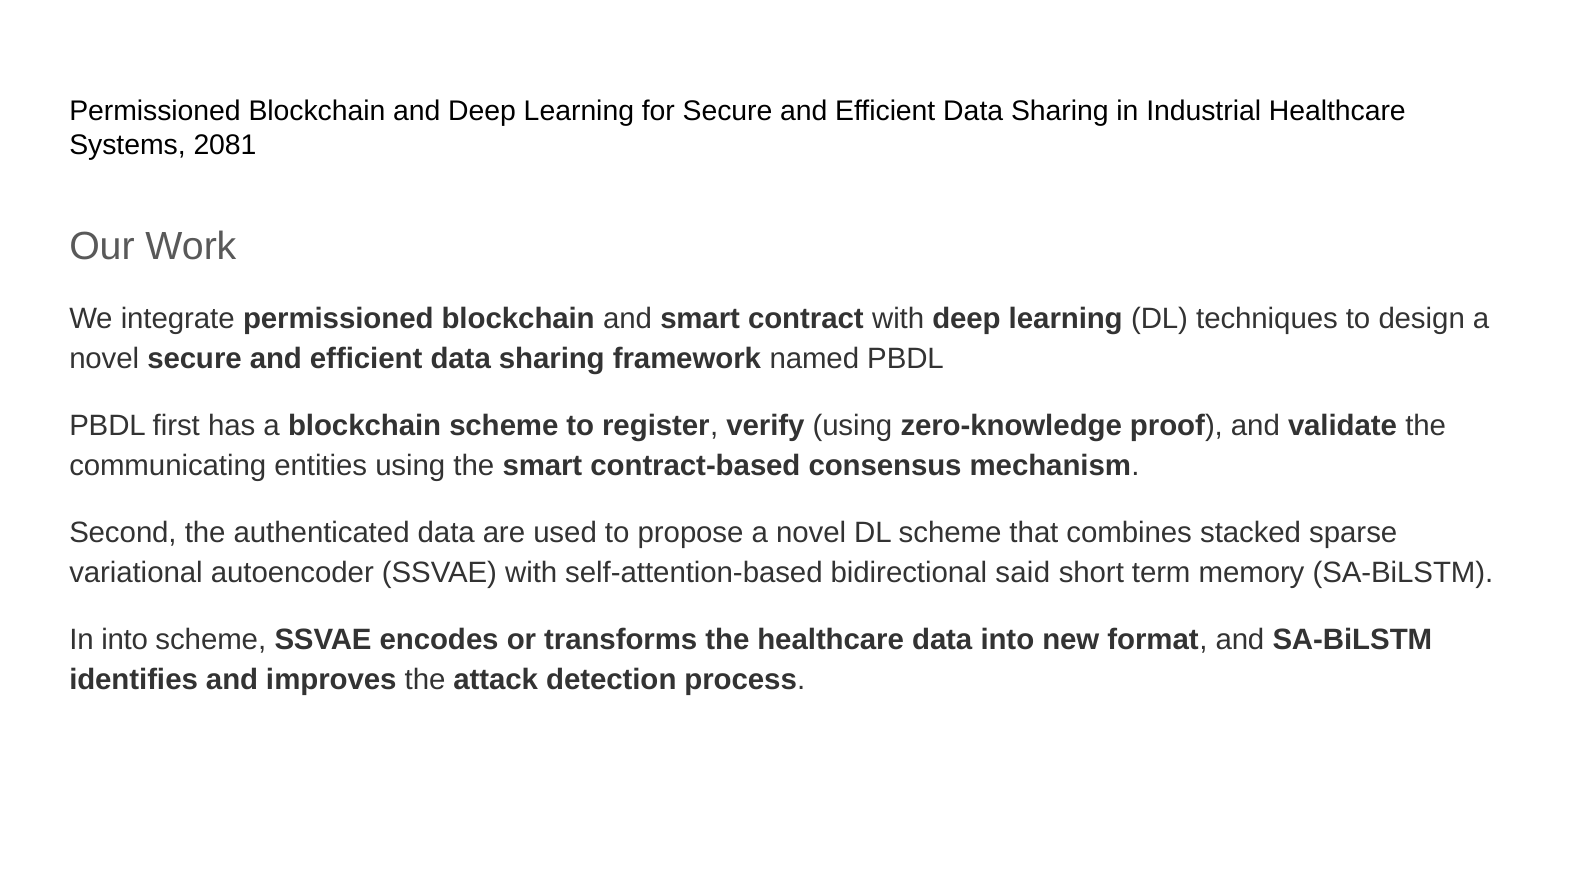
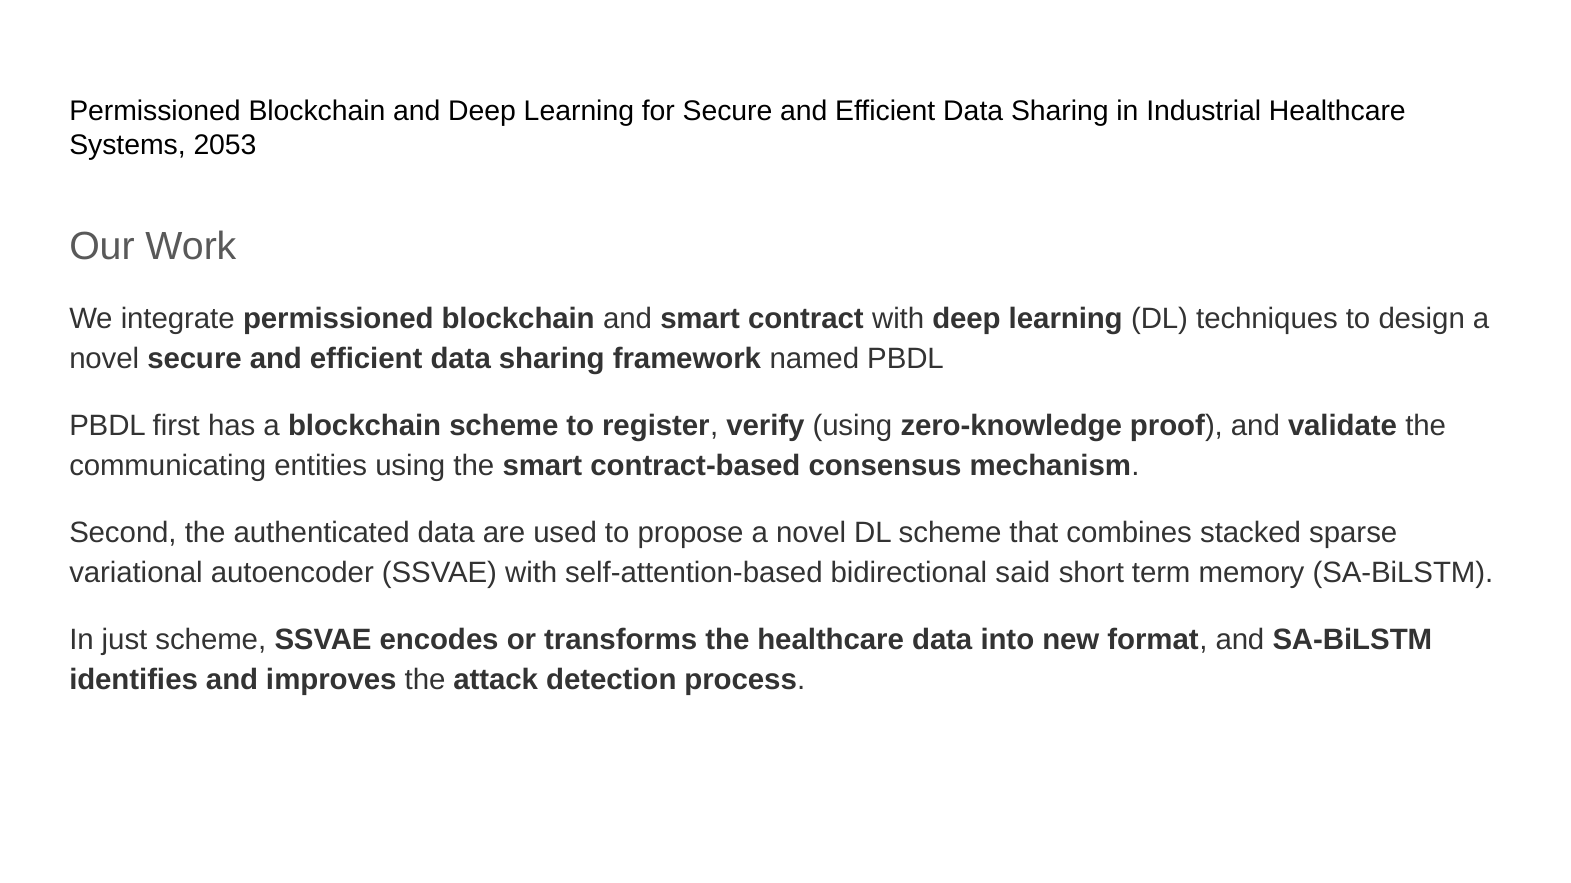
2081: 2081 -> 2053 (225, 145)
In into: into -> just (125, 640)
